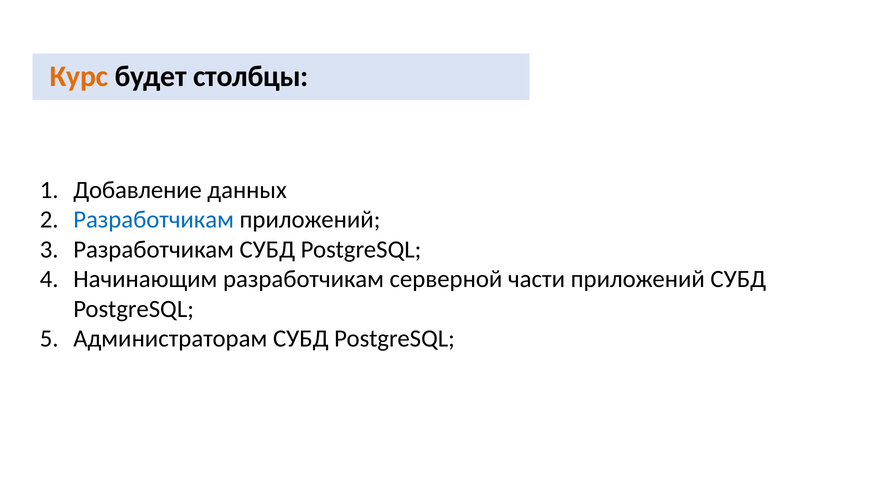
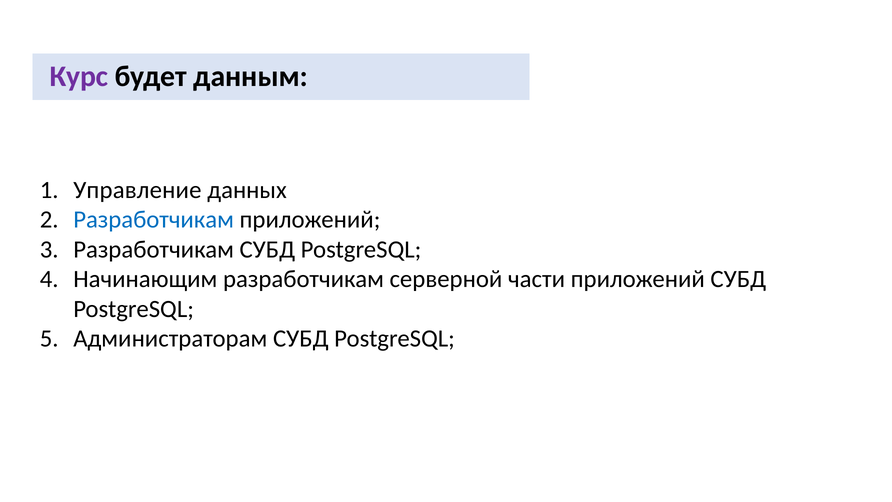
Курс colour: orange -> purple (79, 76)
столбцы: столбцы -> данным (251, 76)
Добавление: Добавление -> Управление (137, 190)
